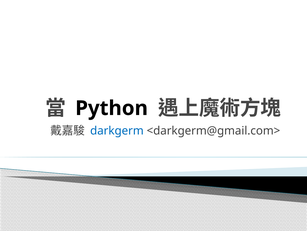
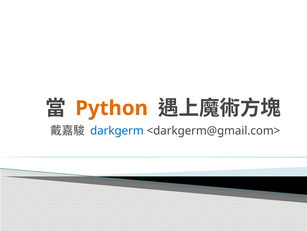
Python colour: black -> orange (112, 108)
